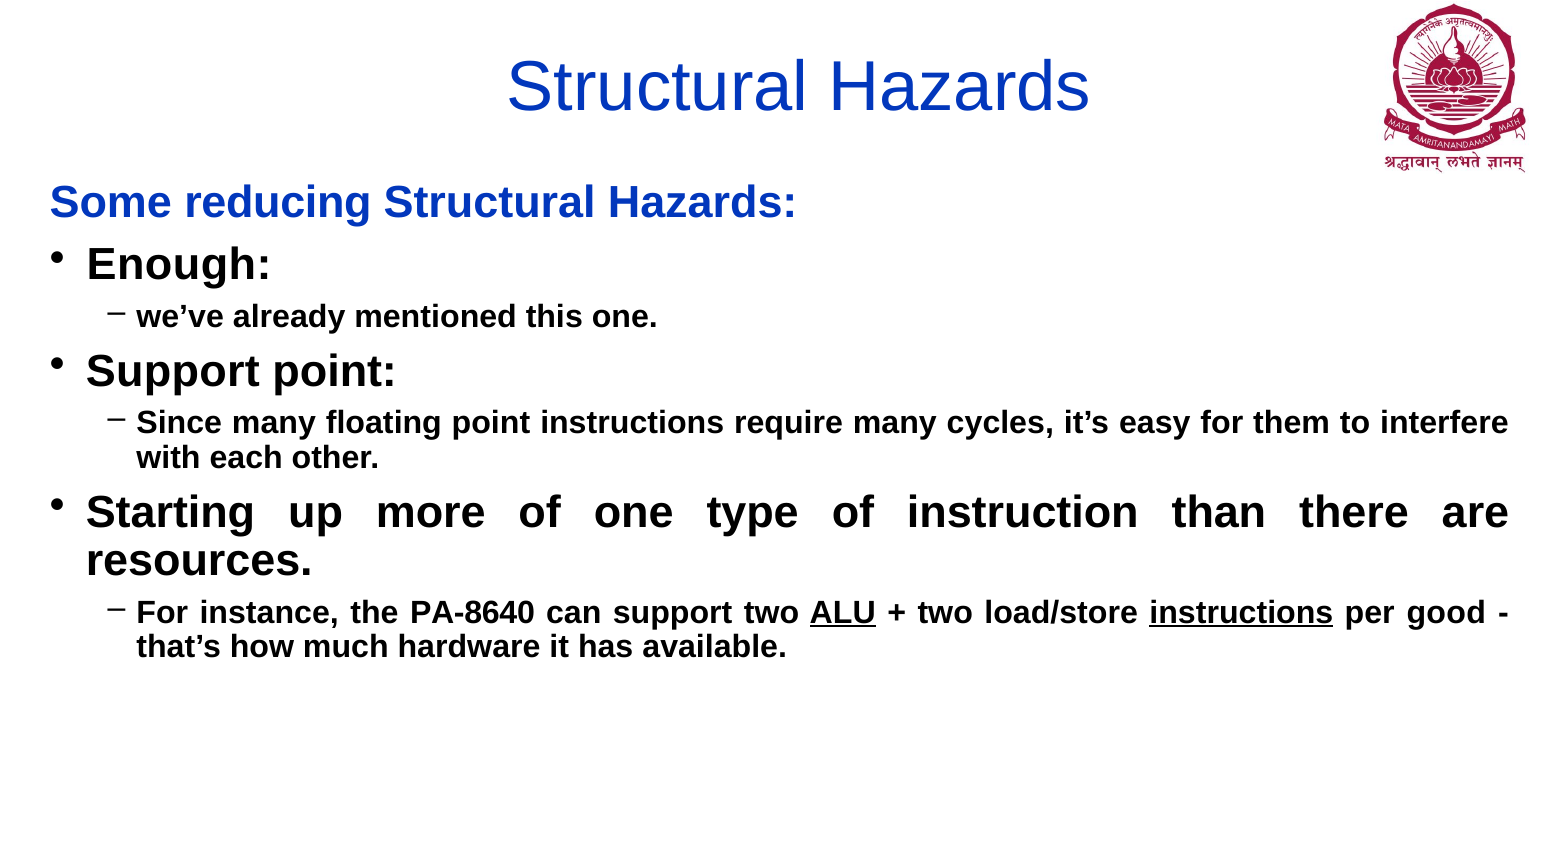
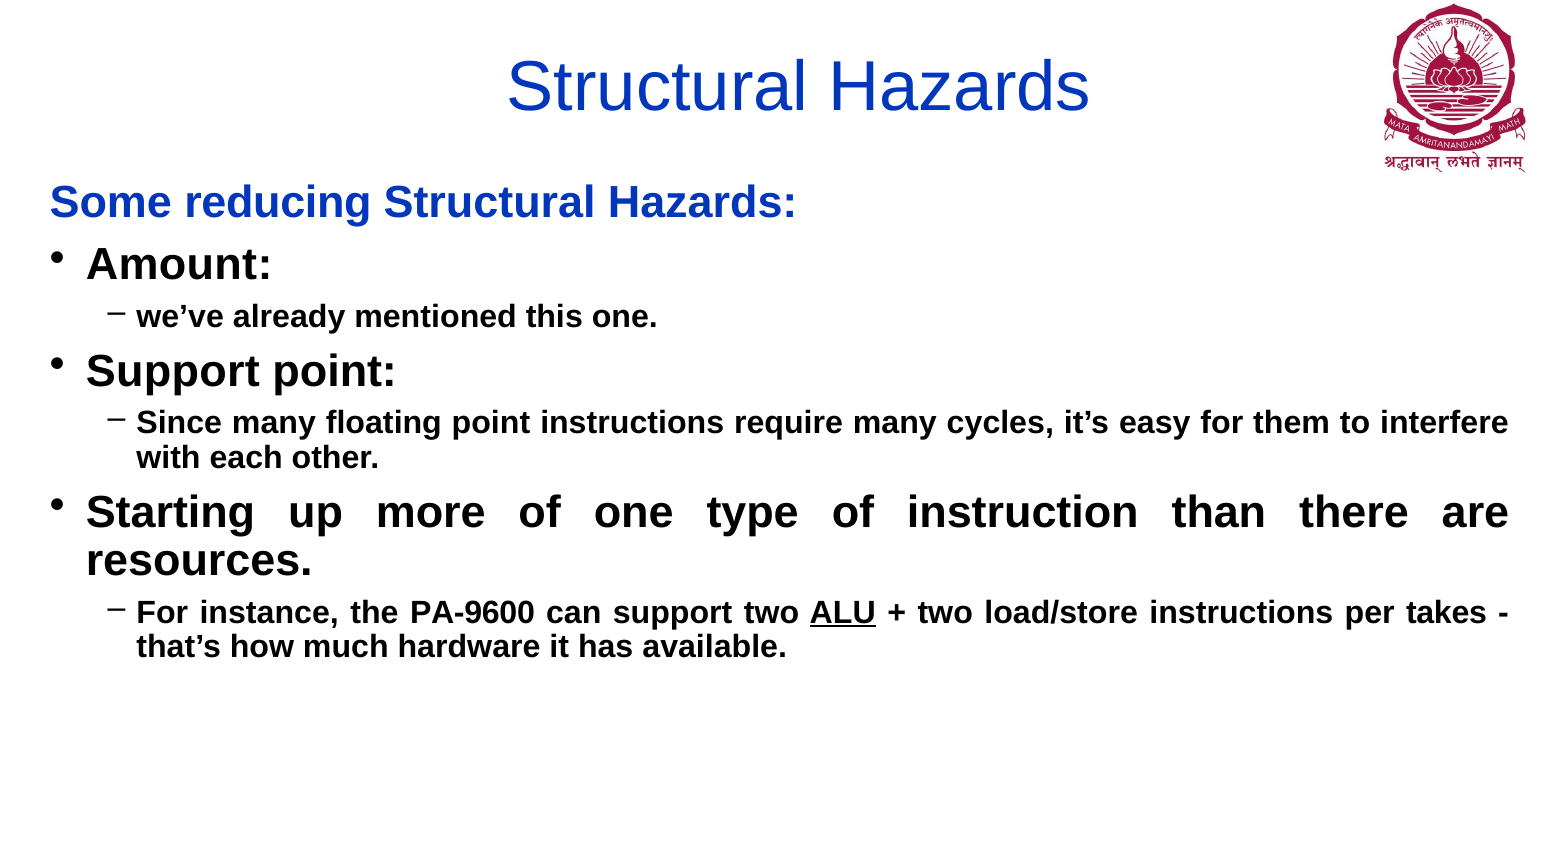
Enough: Enough -> Amount (179, 265)
PA-8640: PA-8640 -> PA-9600 (472, 612)
instructions underline: present -> none (1241, 612)
good: good -> takes (1447, 612)
